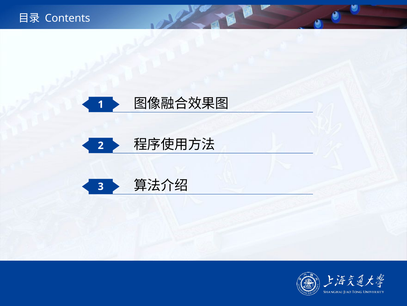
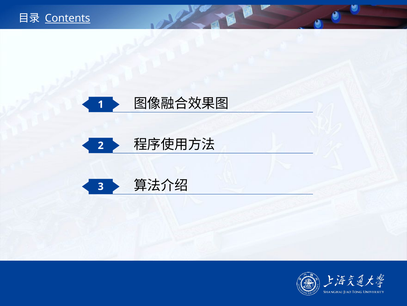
Contents underline: none -> present (68, 18)
